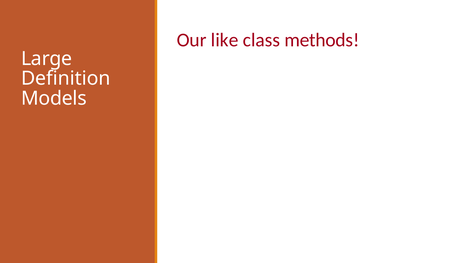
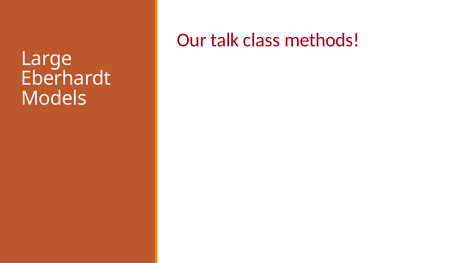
like: like -> talk (225, 40)
Definition: Definition -> Eberhardt (66, 78)
